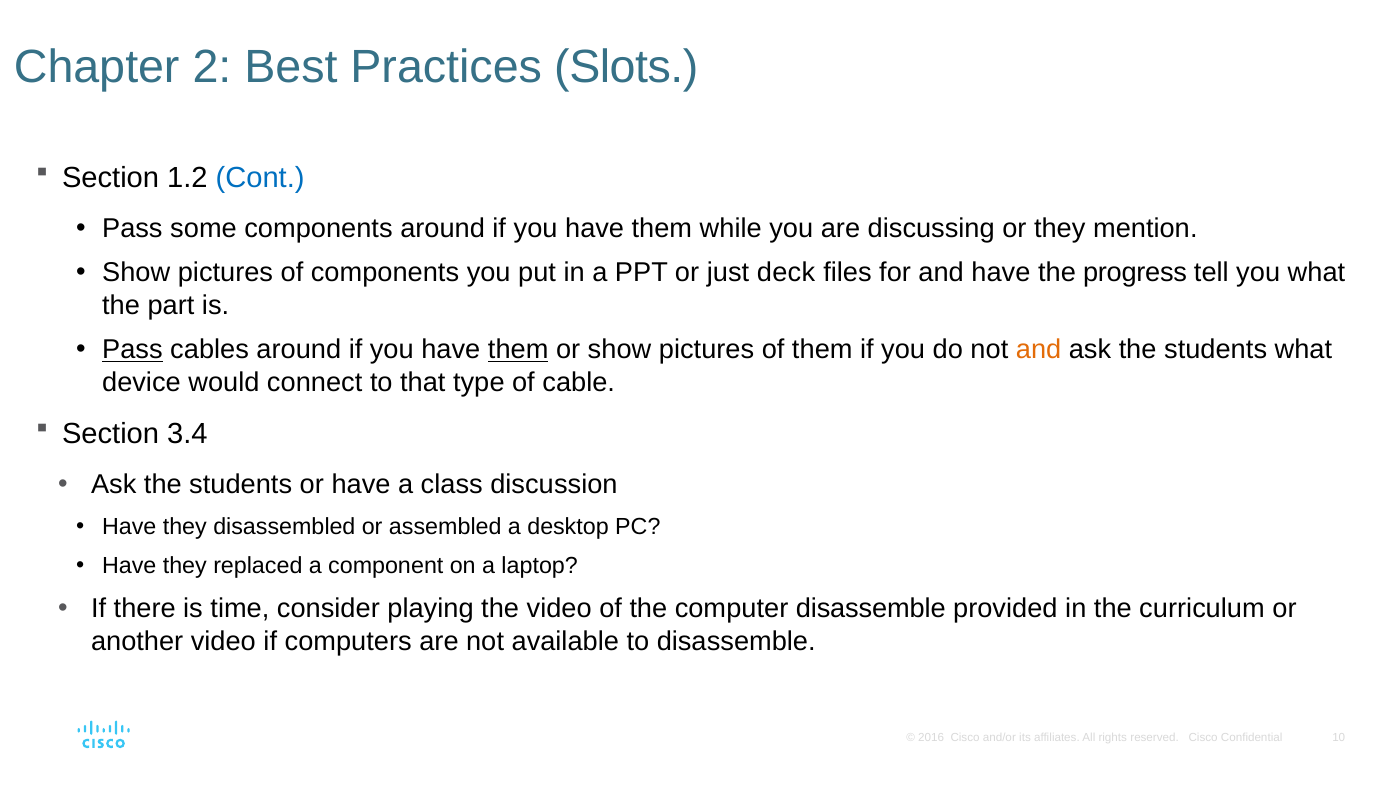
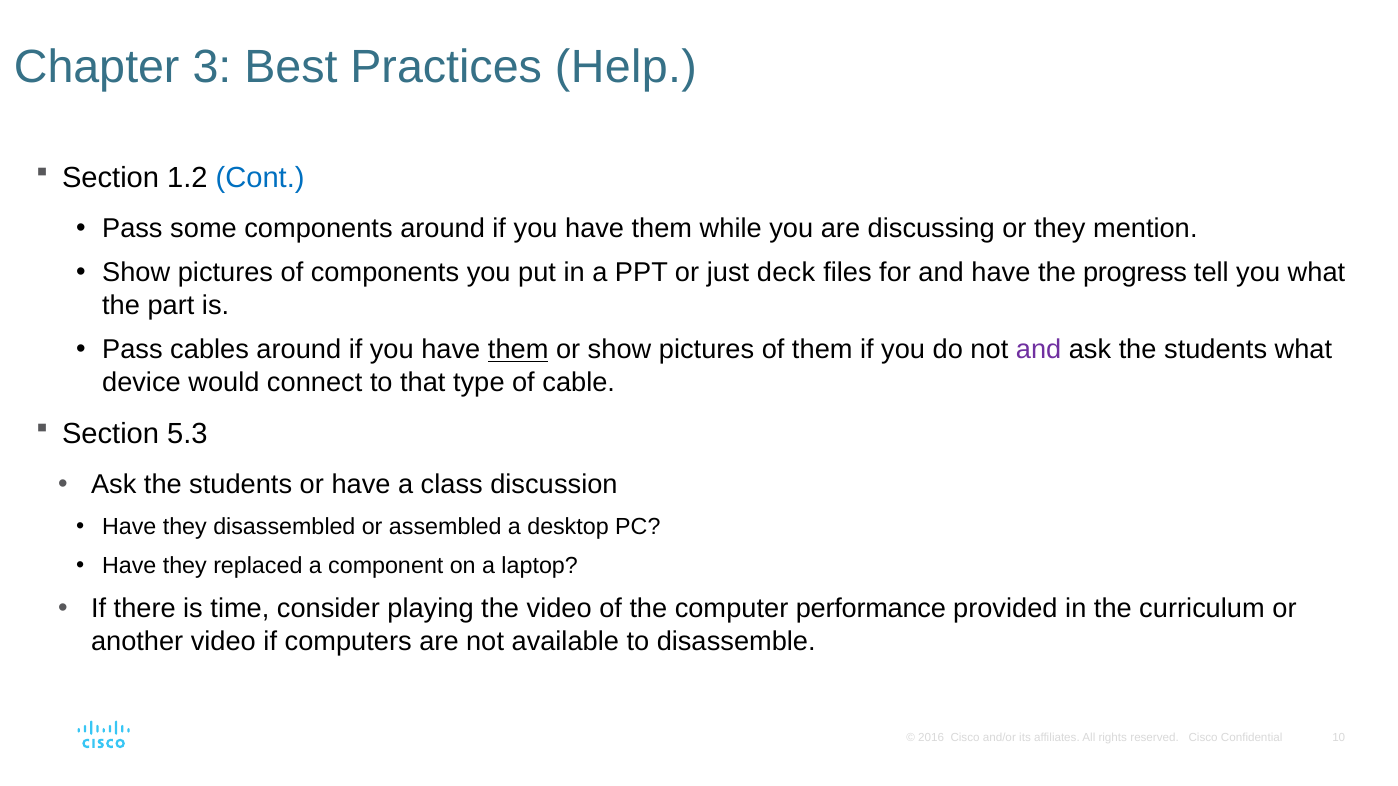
2: 2 -> 3 (212, 67)
Slots: Slots -> Help (626, 67)
Pass underline: present -> none (132, 350)
and colour: orange -> purple (1039, 350)
3.4: 3.4 -> 5.3 (187, 434)
computer disassemble: disassemble -> performance (871, 609)
